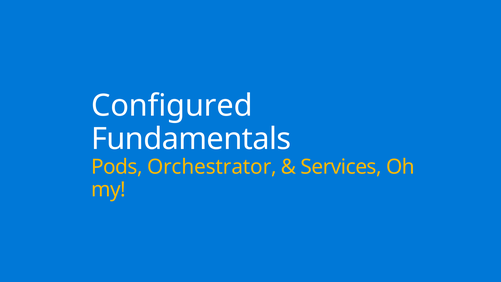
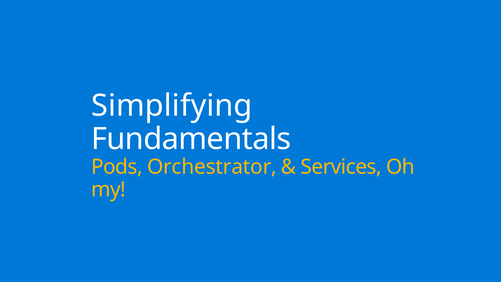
Configured: Configured -> Simplifying (172, 106)
